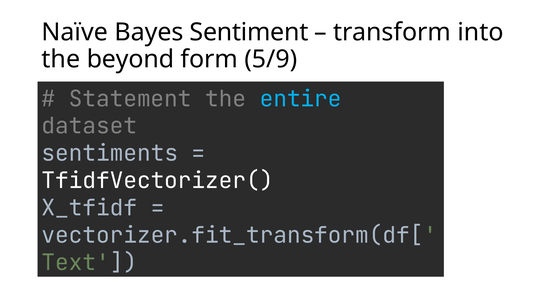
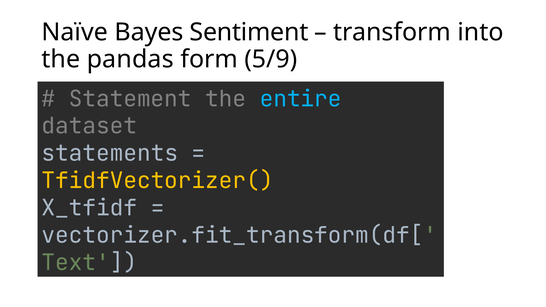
beyond: beyond -> pandas (130, 59)
sentiments: sentiments -> statements (110, 153)
TfidfVectorizer( colour: white -> yellow (158, 181)
